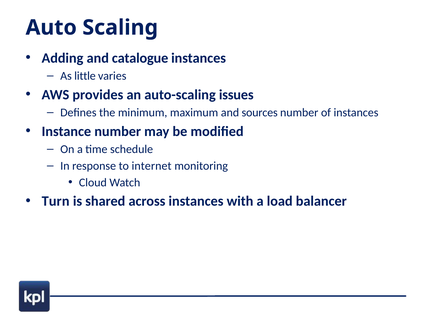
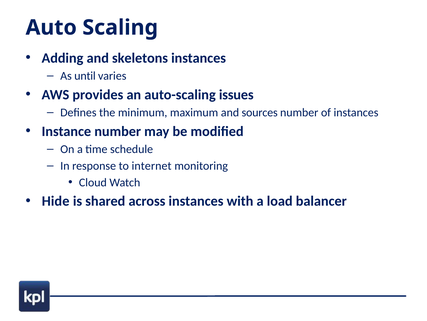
catalogue: catalogue -> skeletons (140, 58)
little: little -> until (85, 76)
Turn: Turn -> Hide (56, 201)
